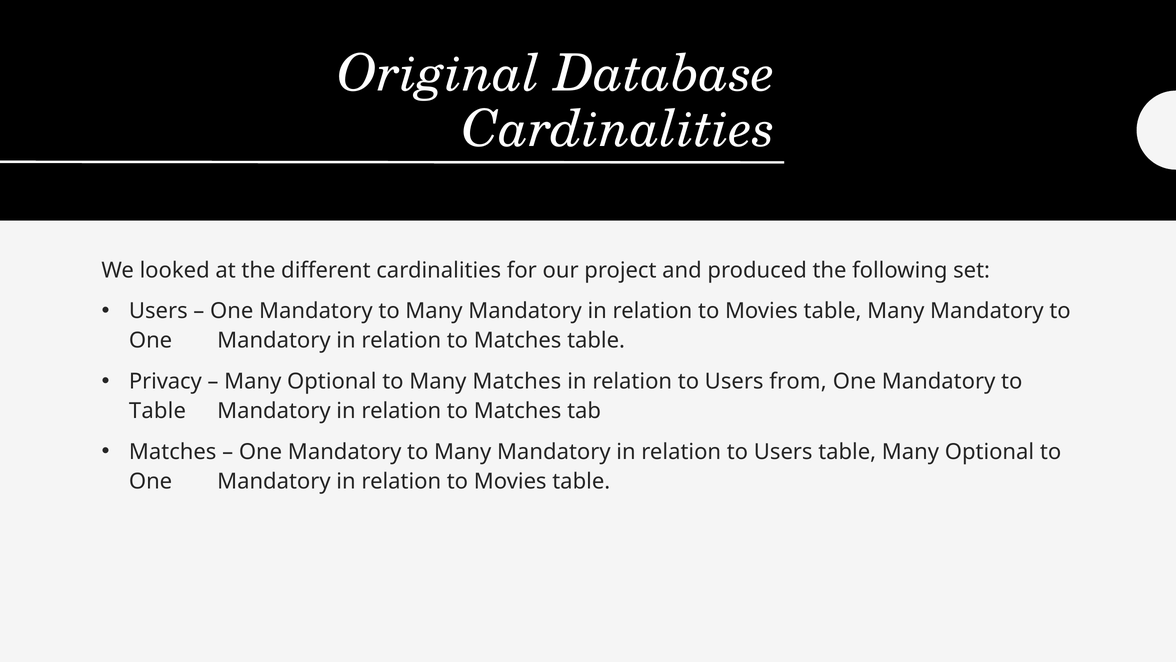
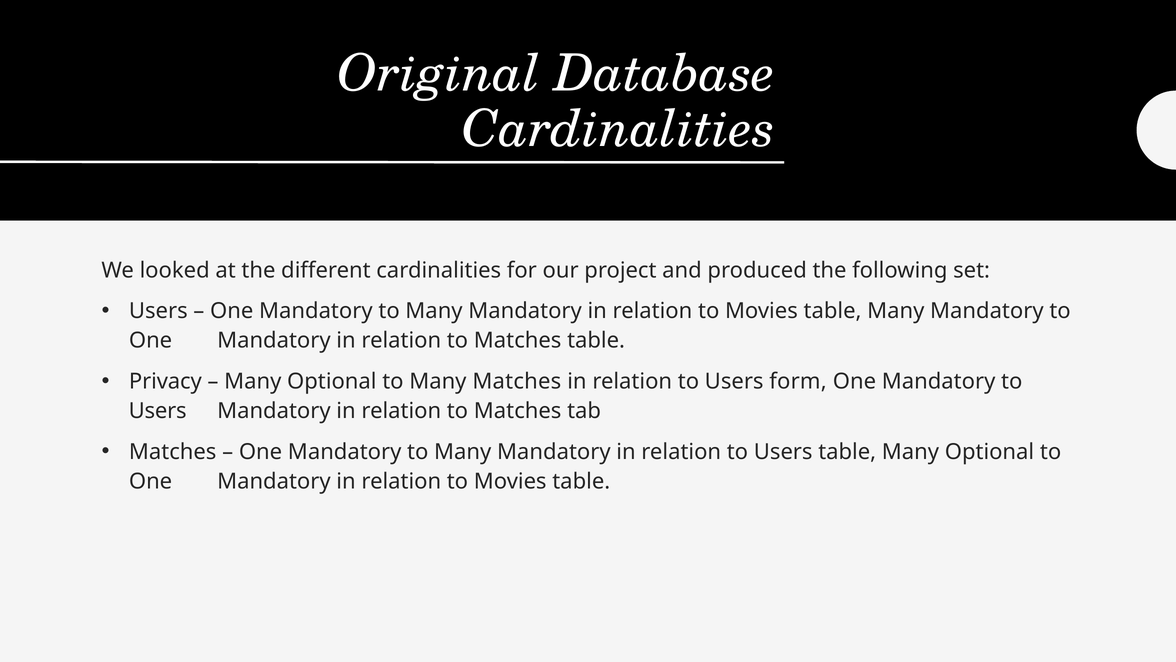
from: from -> form (798, 381)
Table: Table -> Users (158, 411)
